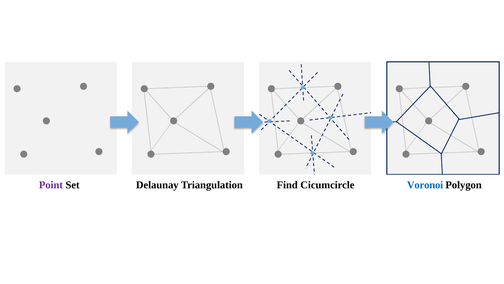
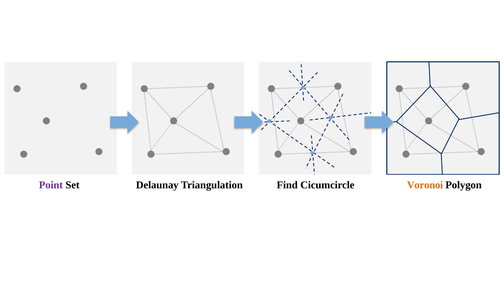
Voronoi colour: blue -> orange (425, 185)
